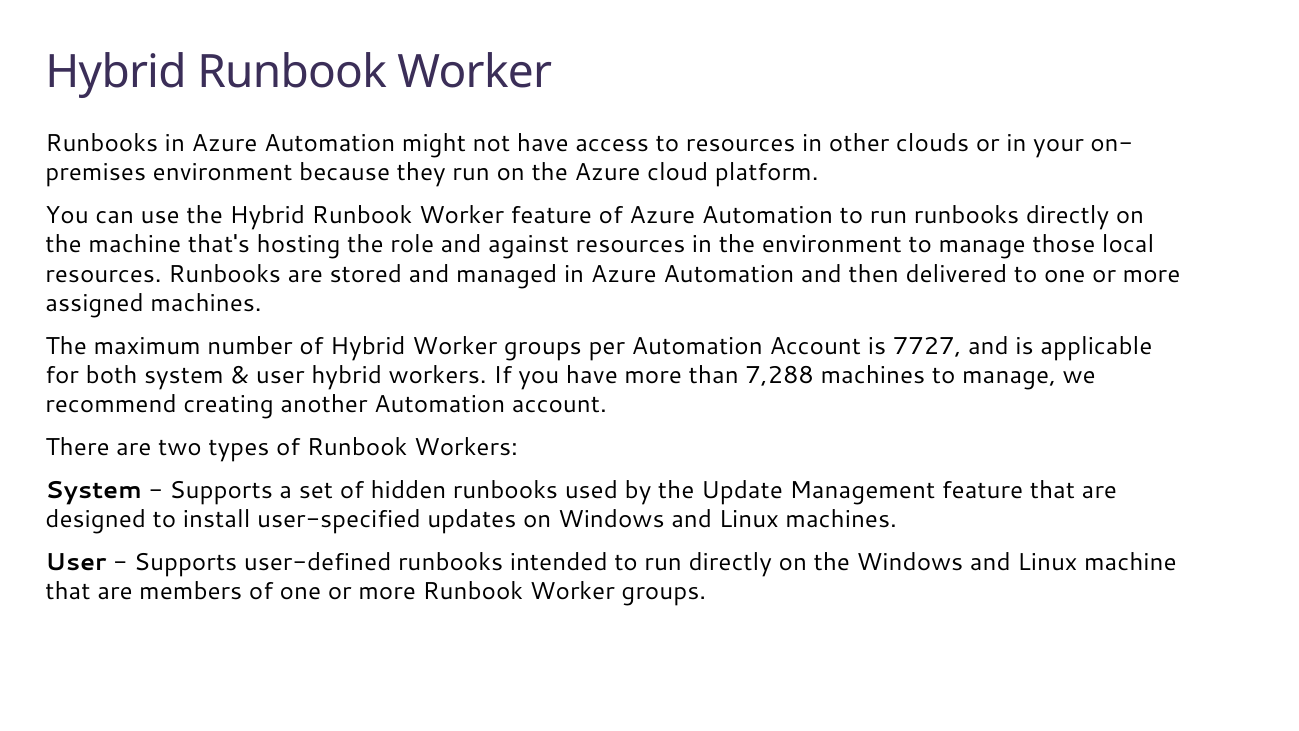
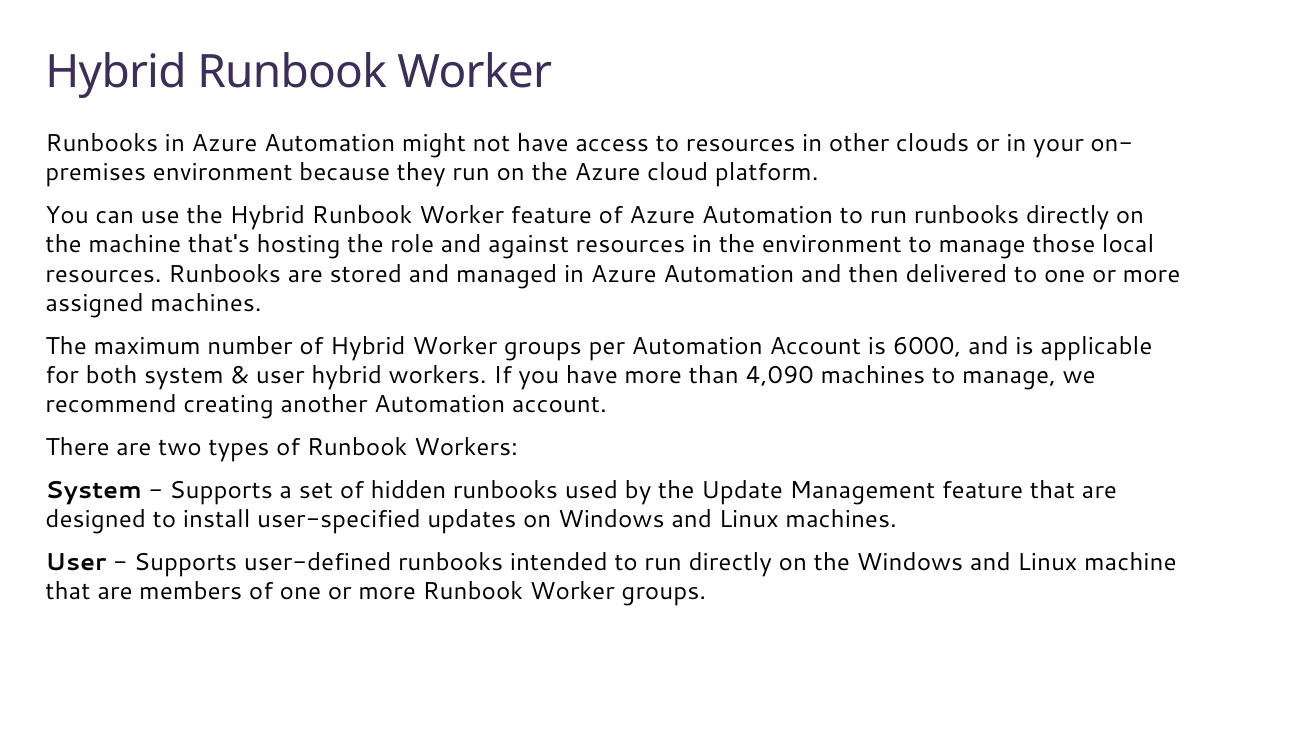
7727: 7727 -> 6000 (927, 346)
7,288: 7,288 -> 4,090 (780, 375)
